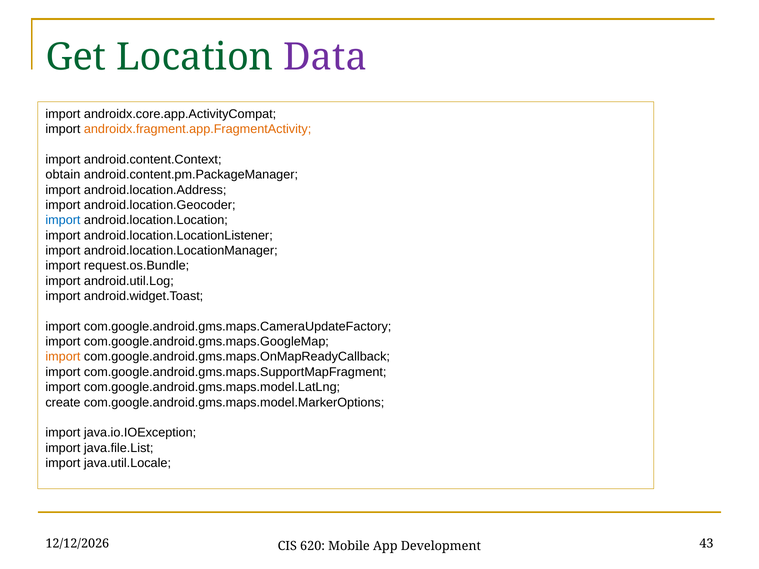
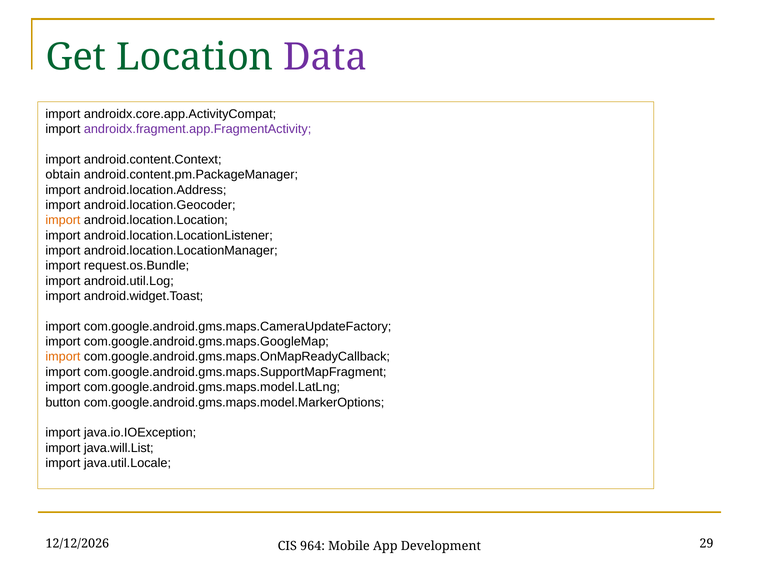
androidx.fragment.app.FragmentActivity colour: orange -> purple (198, 129)
import colour: blue -> orange (63, 220)
create: create -> button (63, 403)
java.file.List: java.file.List -> java.will.List (119, 448)
620: 620 -> 964 (313, 546)
43: 43 -> 29 (706, 544)
